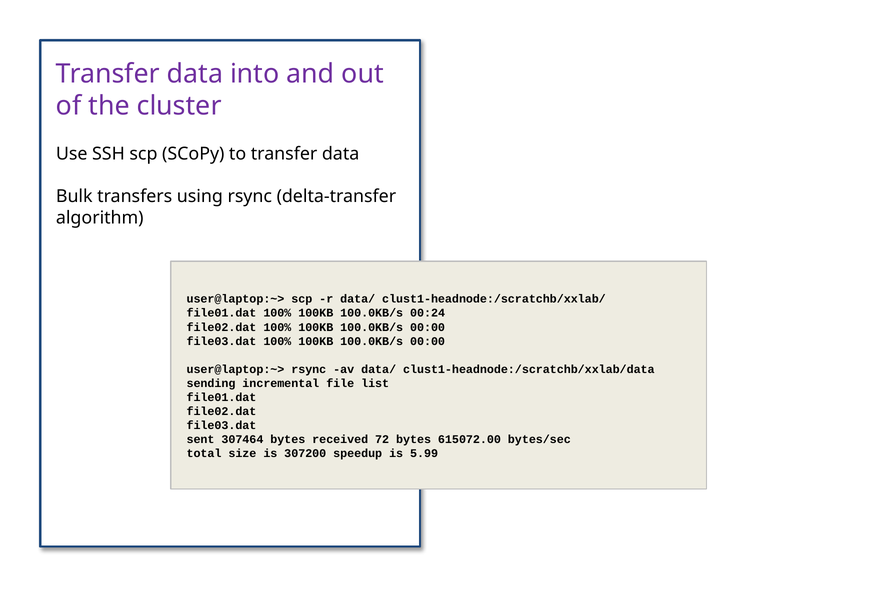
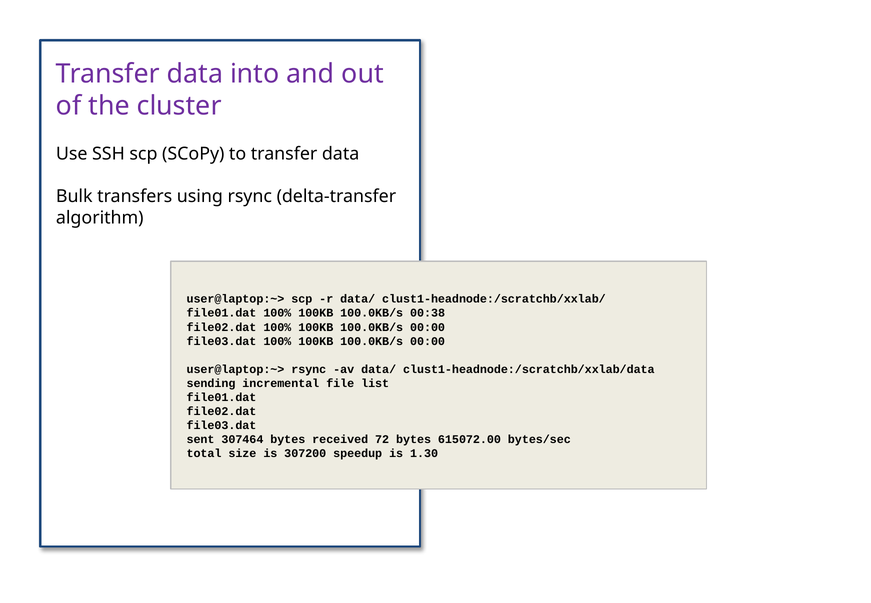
00:24: 00:24 -> 00:38 (428, 313)
5.99: 5.99 -> 1.30 (424, 454)
